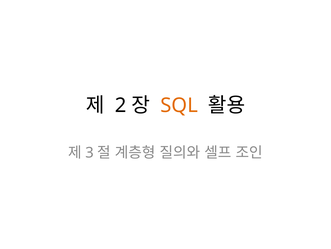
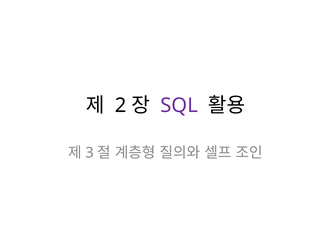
SQL colour: orange -> purple (179, 105)
